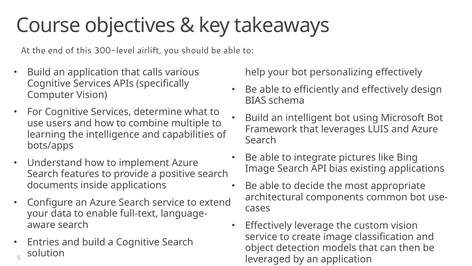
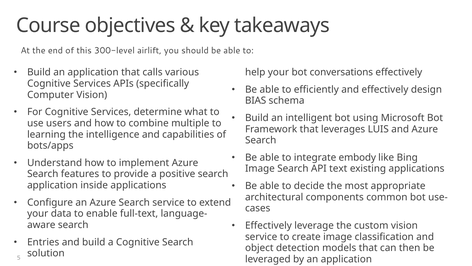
personalizing: personalizing -> conversations (341, 72)
pictures: pictures -> embody (357, 157)
API bias: bias -> text (338, 168)
documents: documents -> application (53, 185)
